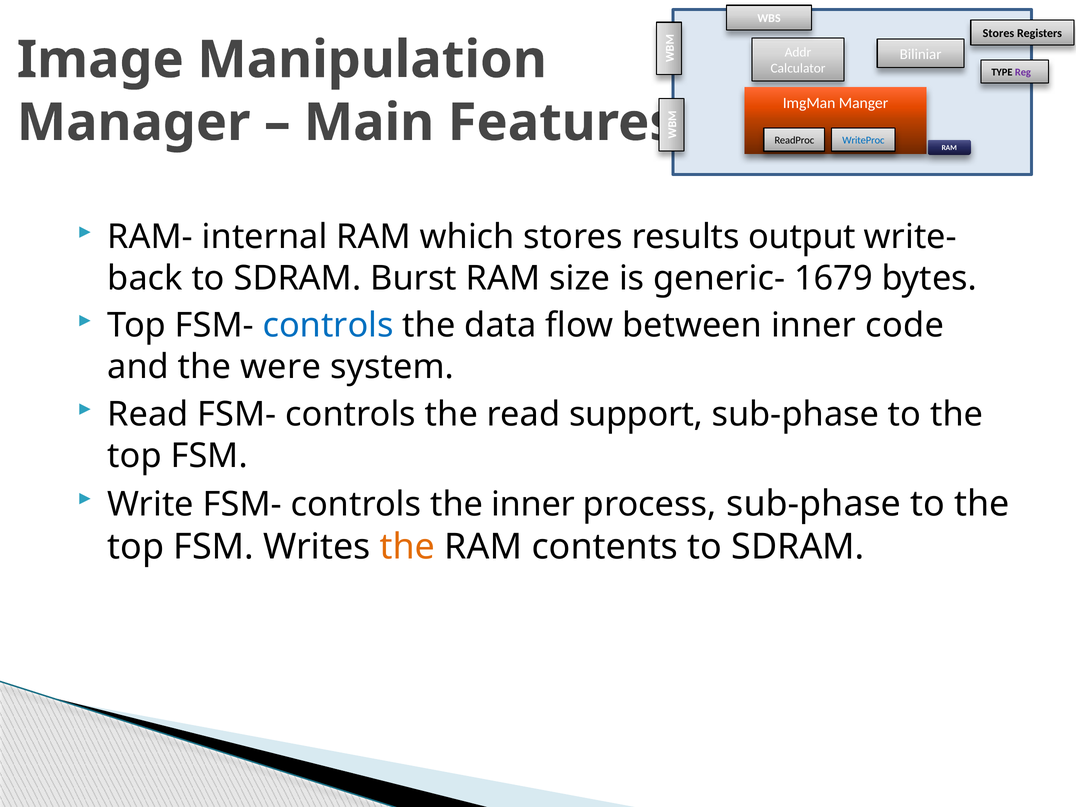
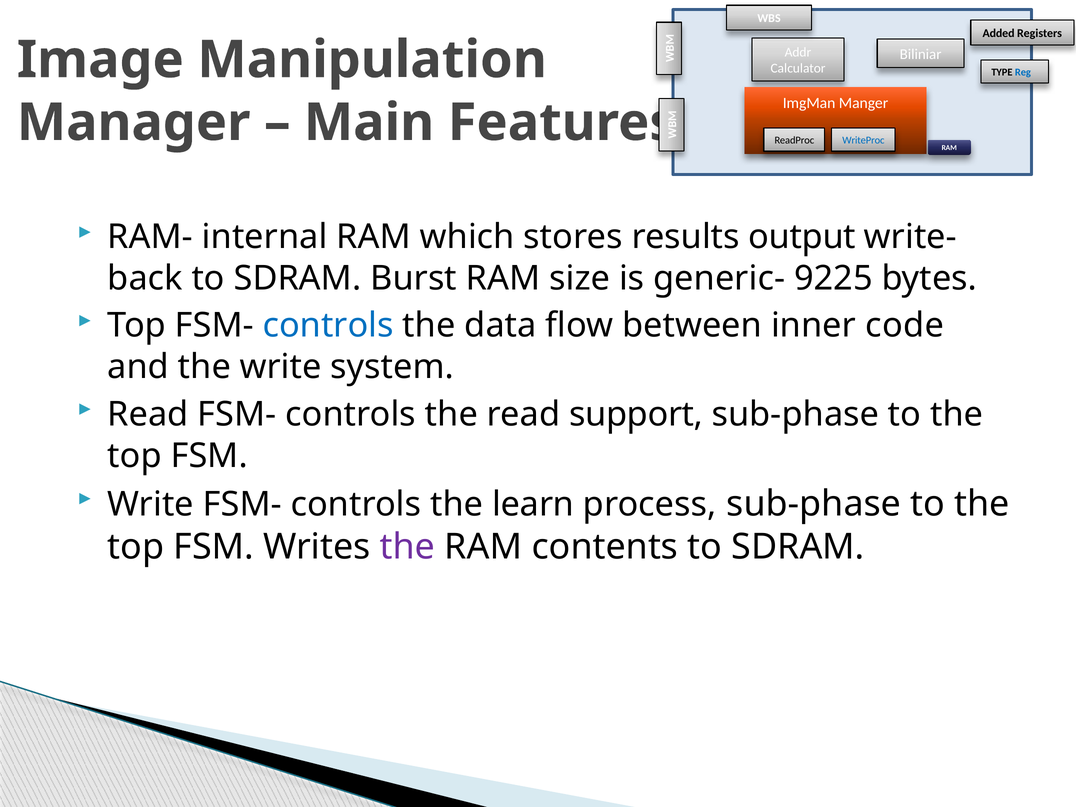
Stores: Stores -> Added (999, 33)
Reg colour: purple -> blue (1023, 72)
1679: 1679 -> 9225 (833, 278)
the were: were -> write (281, 367)
the inner: inner -> learn (533, 504)
the colour: orange -> purple (407, 547)
